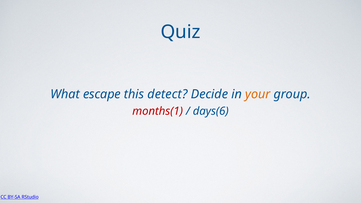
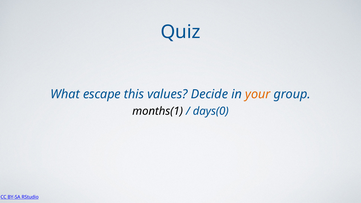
detect: detect -> values (168, 94)
months(1 colour: red -> black (158, 111)
days(6: days(6 -> days(0 (211, 111)
